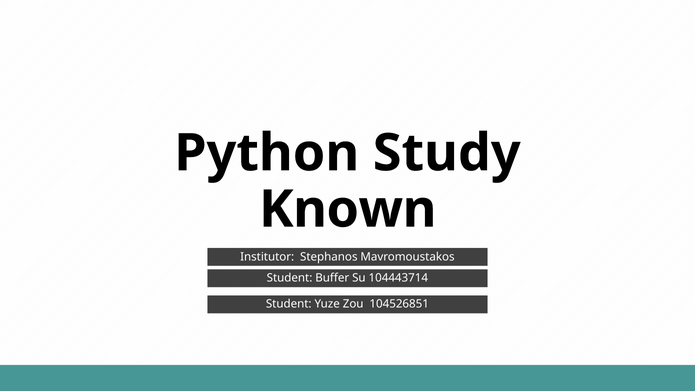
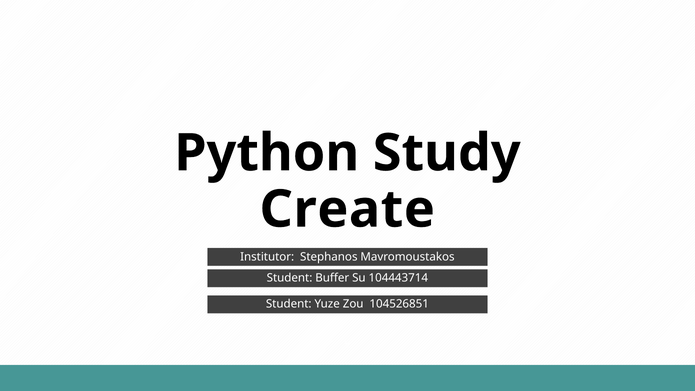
Known: Known -> Create (347, 209)
